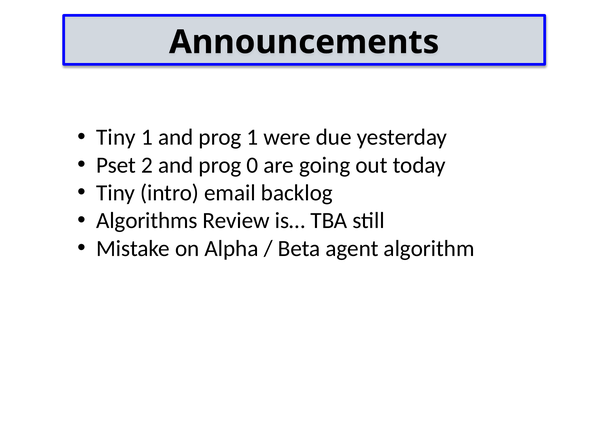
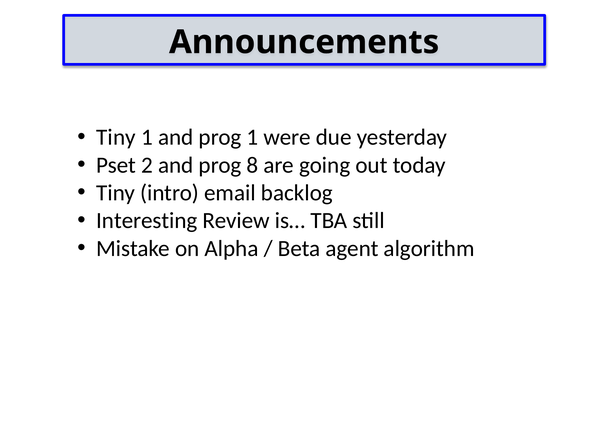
0: 0 -> 8 (252, 165)
Algorithms: Algorithms -> Interesting (147, 221)
